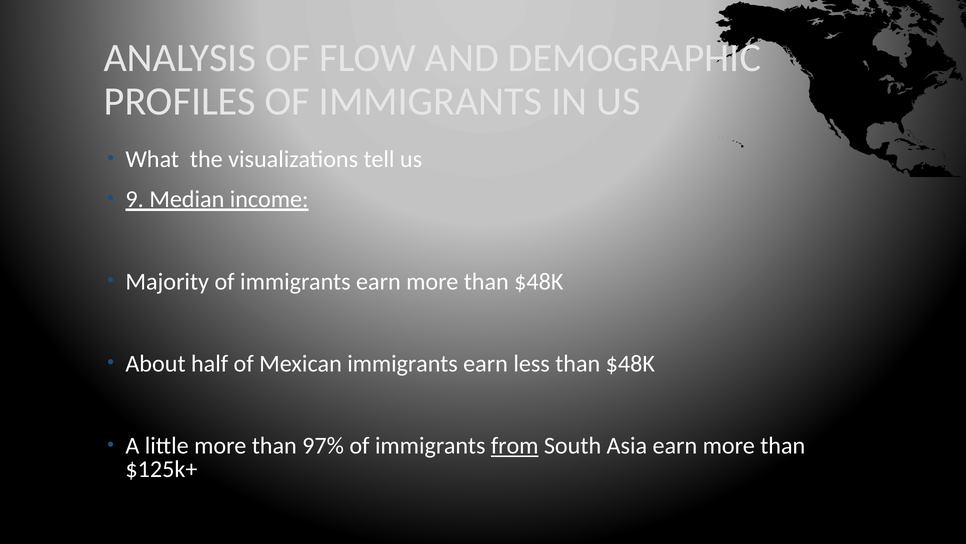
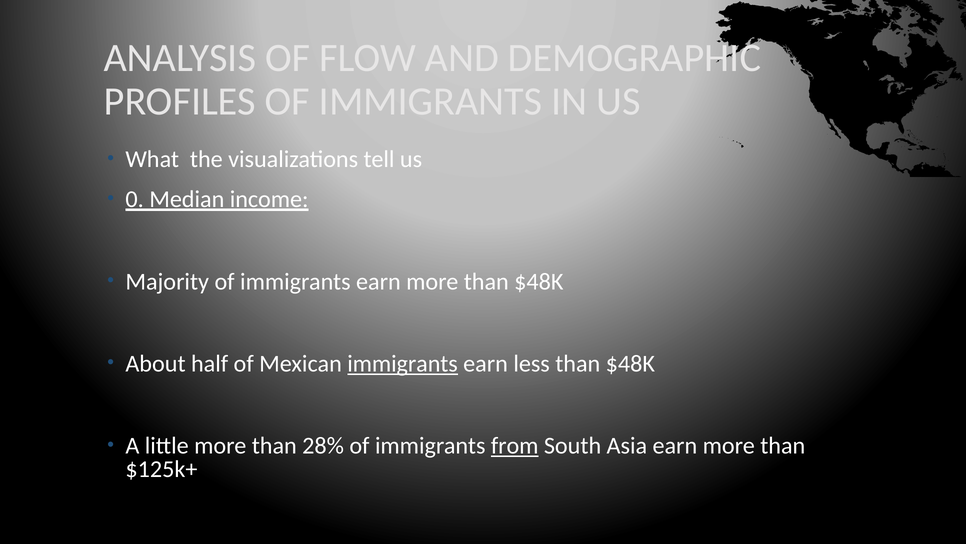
9: 9 -> 0 (135, 199)
immigrants underline: none -> present (403, 363)
97%: 97% -> 28% (323, 446)
